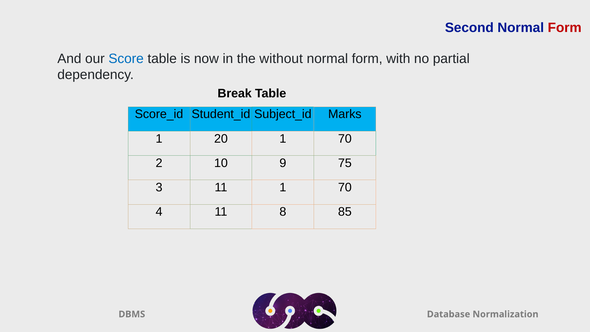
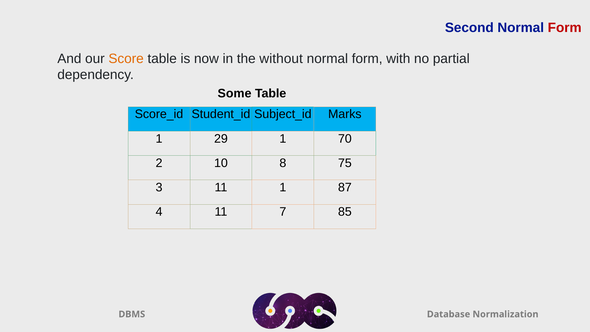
Score colour: blue -> orange (126, 59)
Break: Break -> Some (235, 93)
20: 20 -> 29 (221, 139)
9: 9 -> 8 (283, 163)
11 1 70: 70 -> 87 (345, 187)
8: 8 -> 7 (283, 212)
